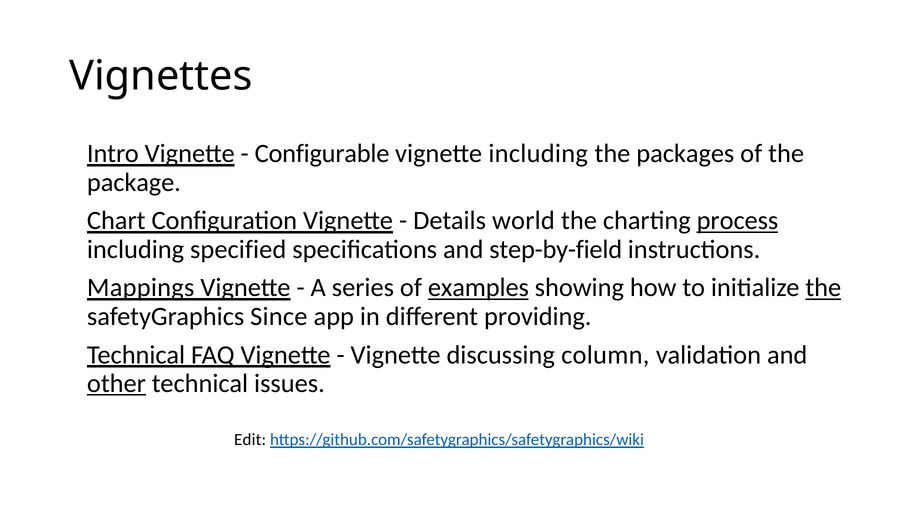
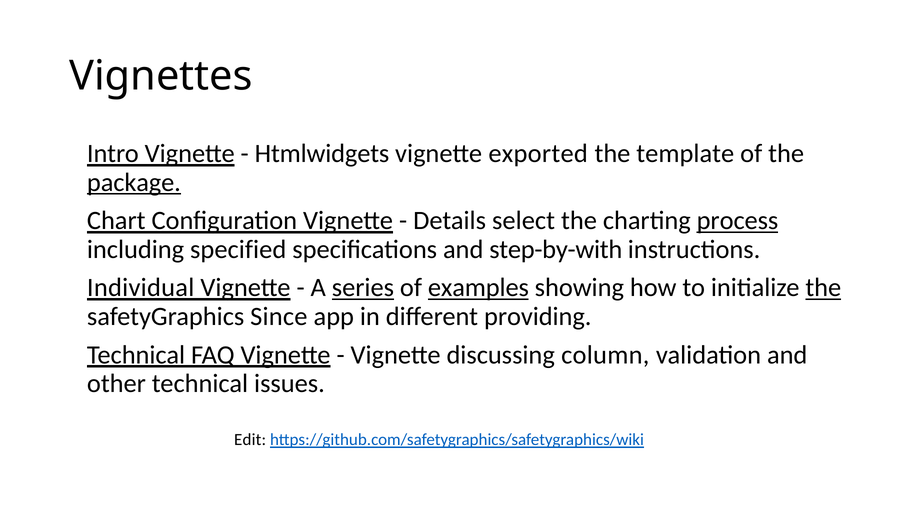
Configurable: Configurable -> Htmlwidgets (322, 154)
vignette including: including -> exported (538, 154)
packages: packages -> template (685, 154)
package underline: none -> present (134, 182)
world: world -> select (524, 221)
step-by-field: step-by-field -> step-by-with (556, 249)
Mappings: Mappings -> Individual (141, 288)
series underline: none -> present (363, 288)
other underline: present -> none (116, 384)
